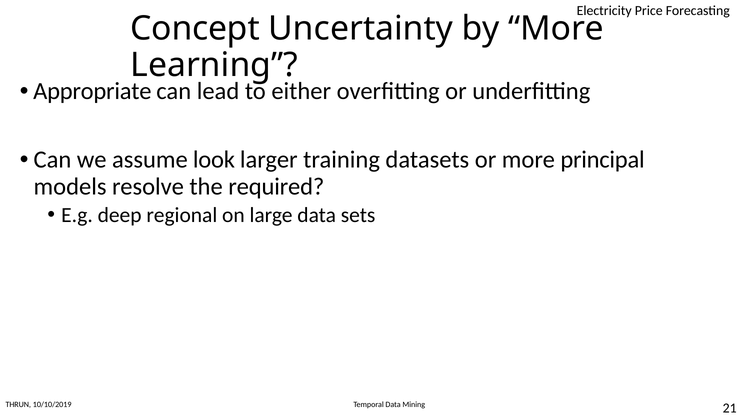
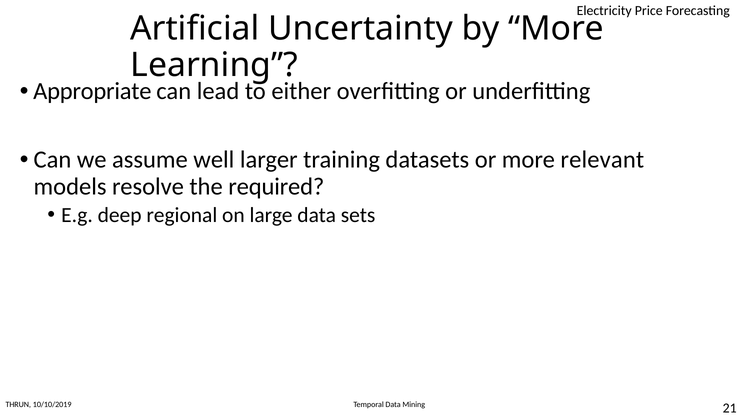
Concept: Concept -> Artificial (195, 29)
look: look -> well (214, 160)
principal: principal -> relevant (602, 160)
